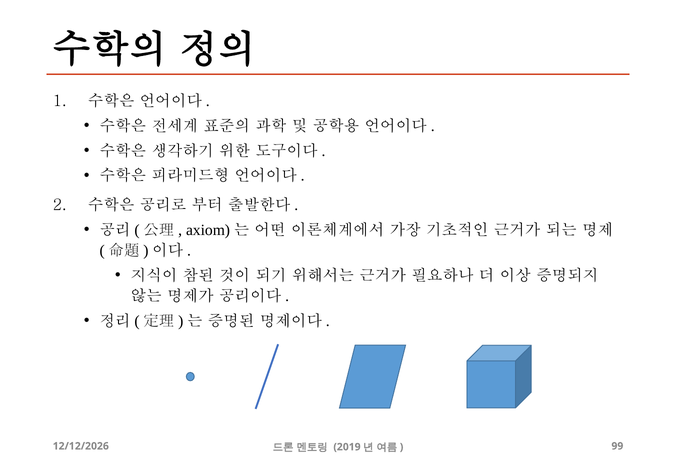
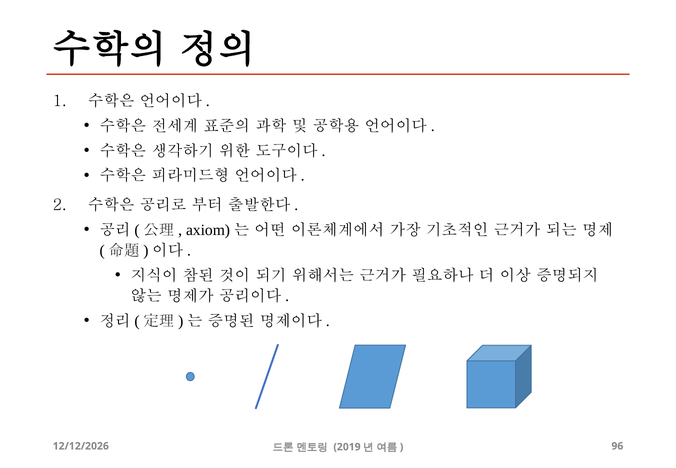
99: 99 -> 96 (617, 446)
